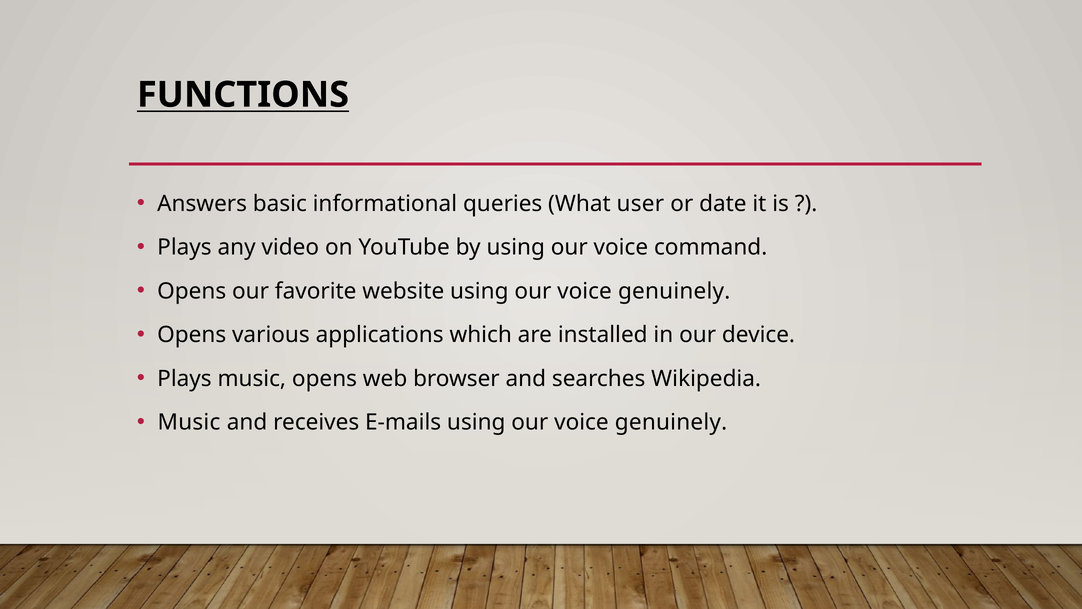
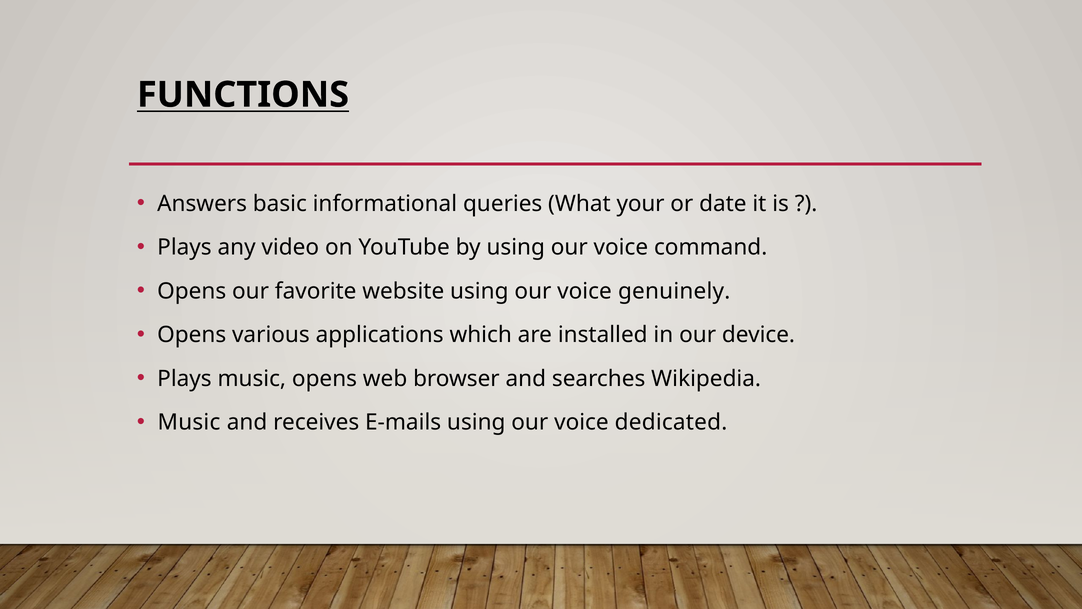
user: user -> your (641, 203)
genuinely: genuinely -> dedicated (671, 422)
